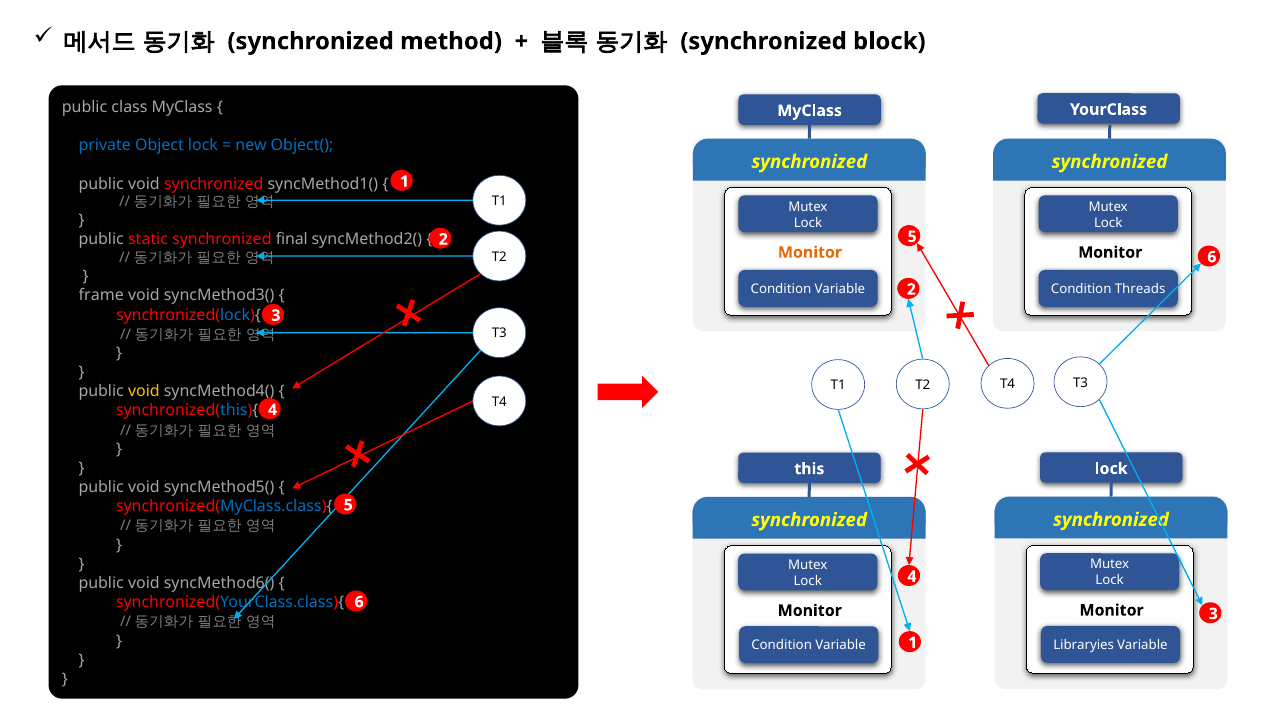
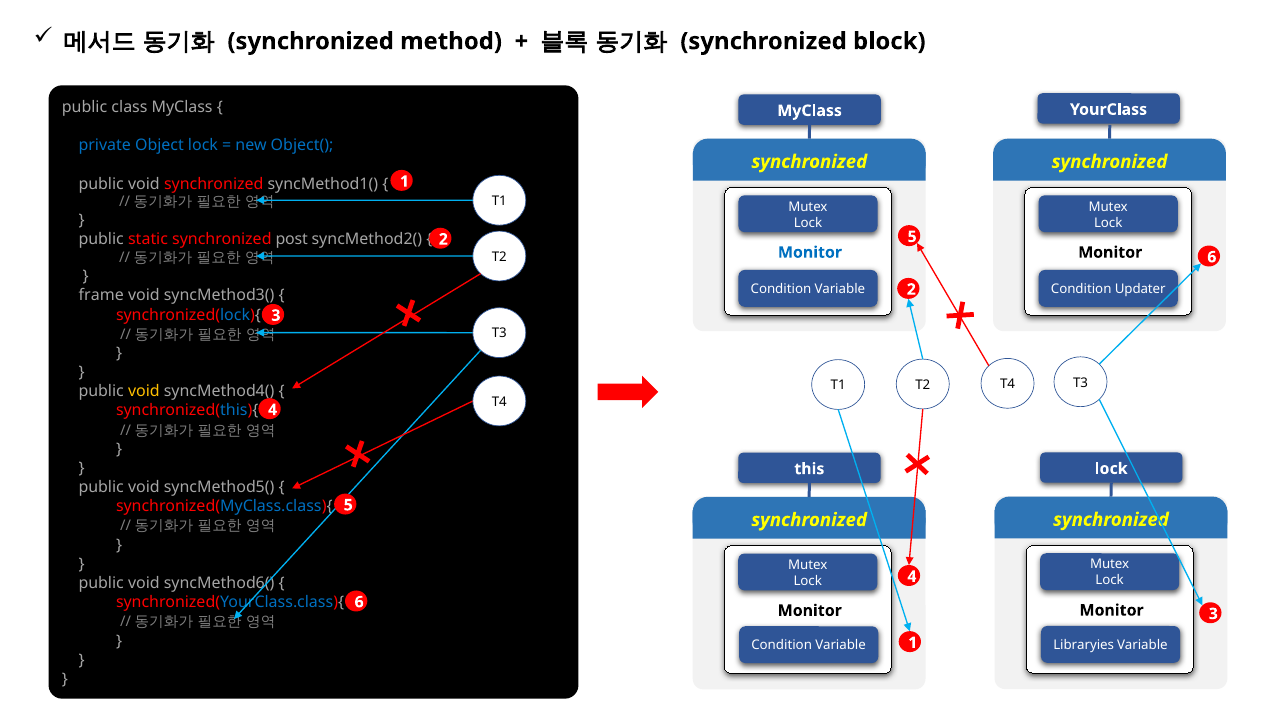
final: final -> post (292, 240)
Monitor colour: orange -> blue (810, 253)
Threads: Threads -> Updater (1140, 289)
